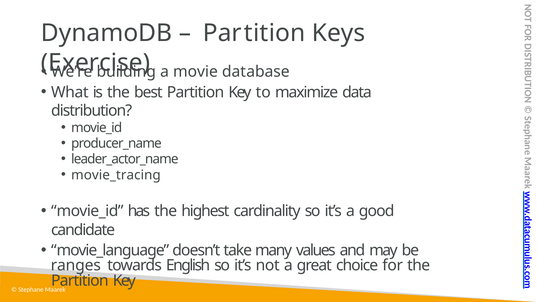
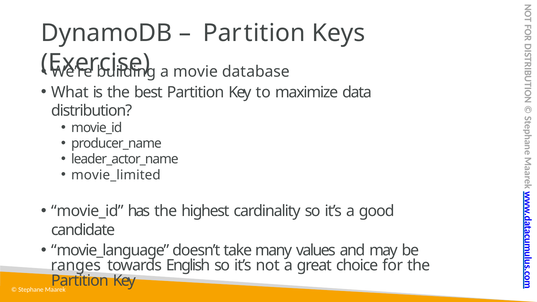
movie_tracing: movie_tracing -> movie_limited (116, 175)
